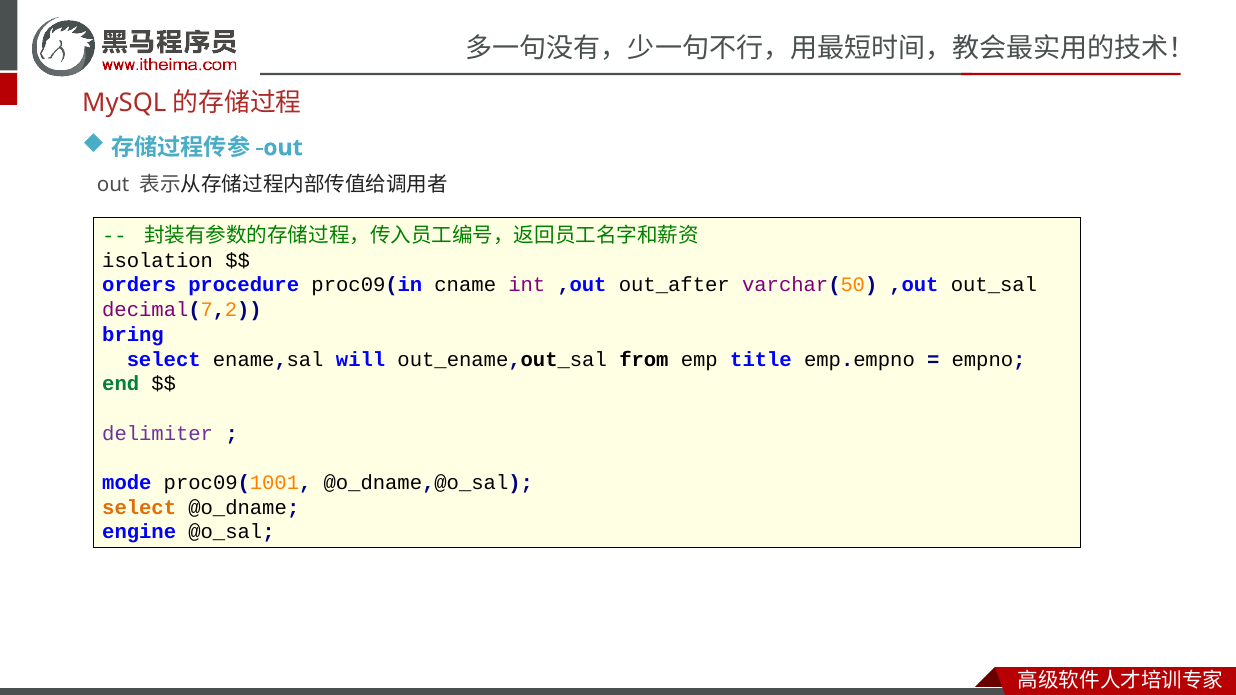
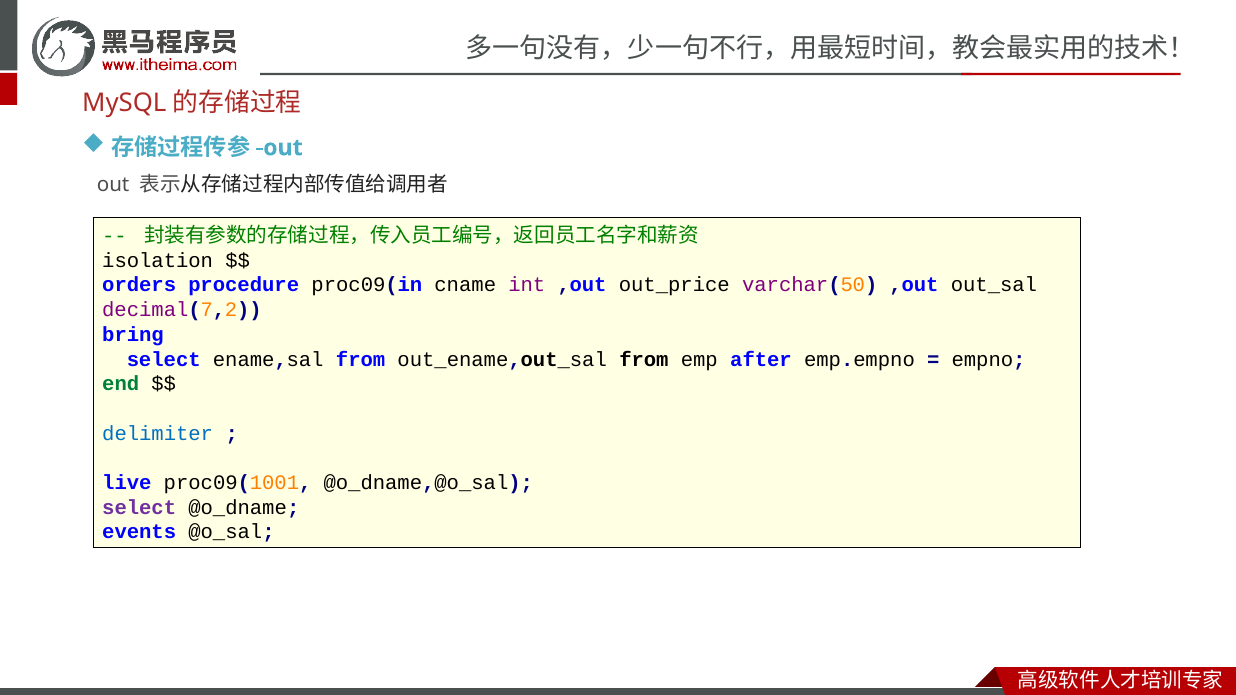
out_after: out_after -> out_price (674, 285)
ename,sal will: will -> from (361, 359)
title: title -> after (761, 359)
delimiter colour: purple -> blue (158, 434)
mode: mode -> live (127, 483)
select colour: orange -> purple (139, 508)
engine: engine -> events (139, 532)
